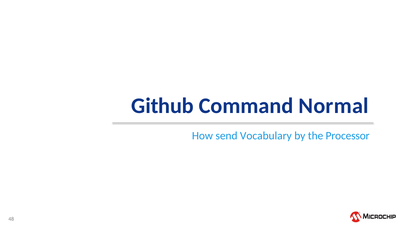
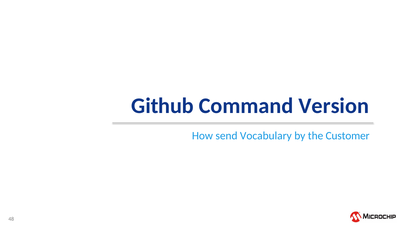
Normal: Normal -> Version (334, 106)
Processor: Processor -> Customer (348, 136)
